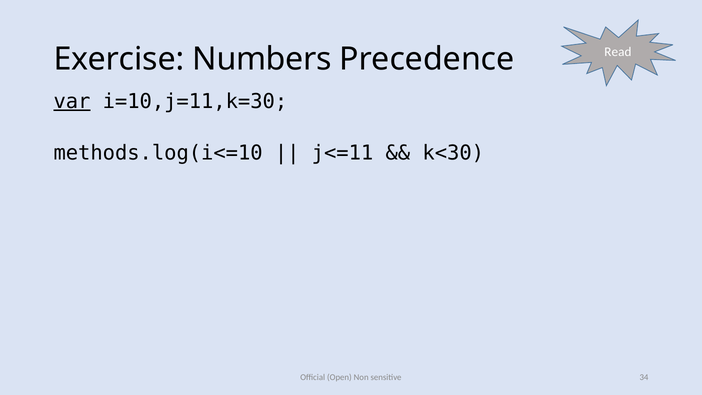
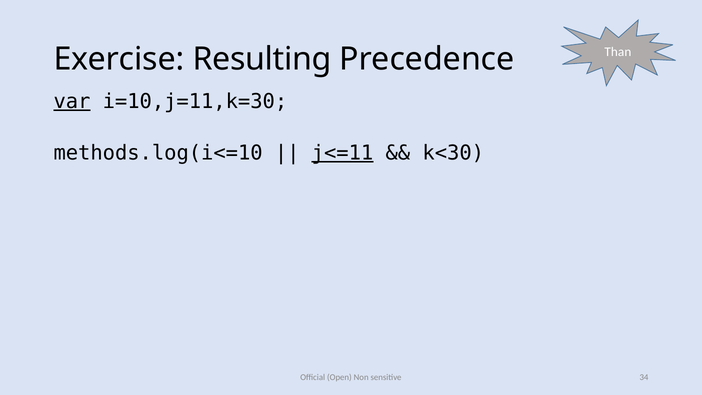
Read: Read -> Than (618, 52)
Numbers: Numbers -> Resulting (262, 59)
j<=11 underline: none -> present (343, 153)
